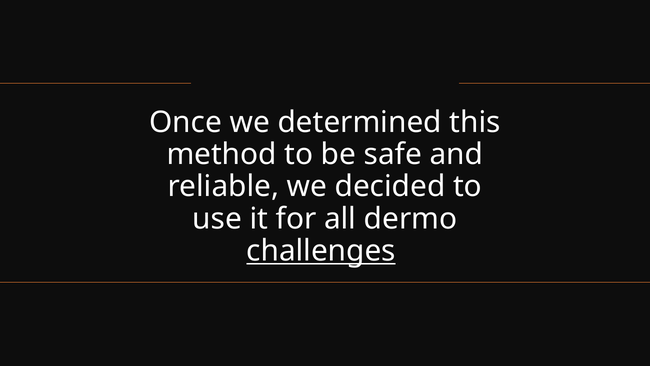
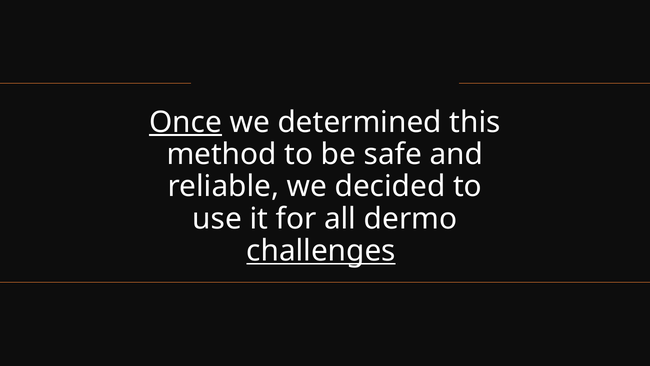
Once underline: none -> present (186, 122)
